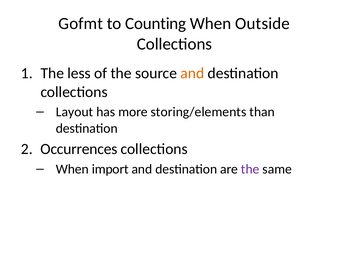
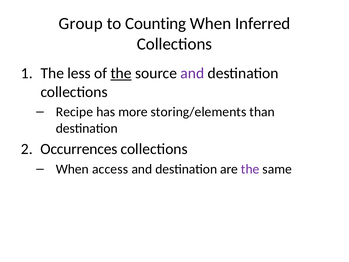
Gofmt: Gofmt -> Group (81, 24)
Outside: Outside -> Inferred (263, 24)
the underline: none -> present (121, 73)
and colour: orange -> purple (192, 73)
Layout: Layout -> Recipe (75, 112)
import: import -> access (110, 169)
